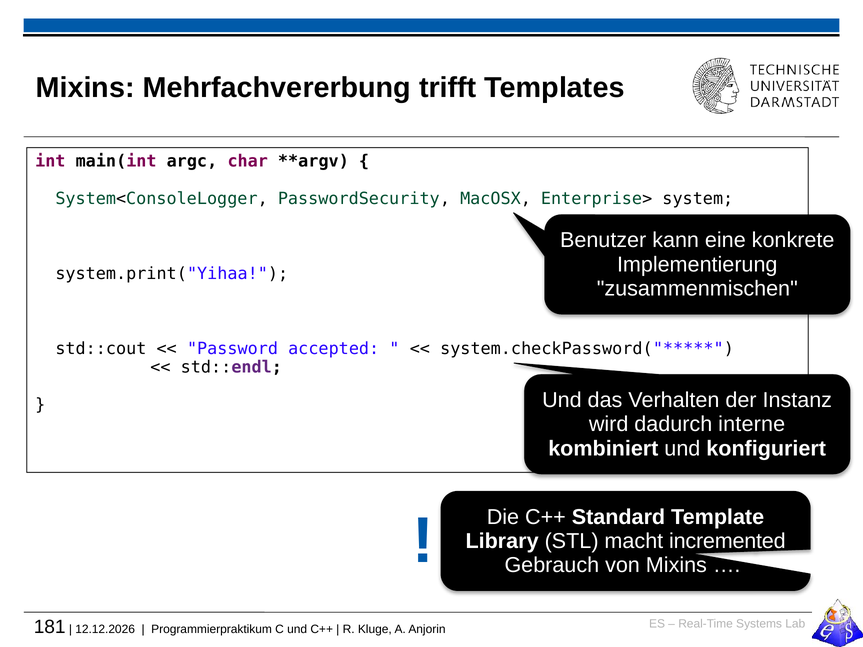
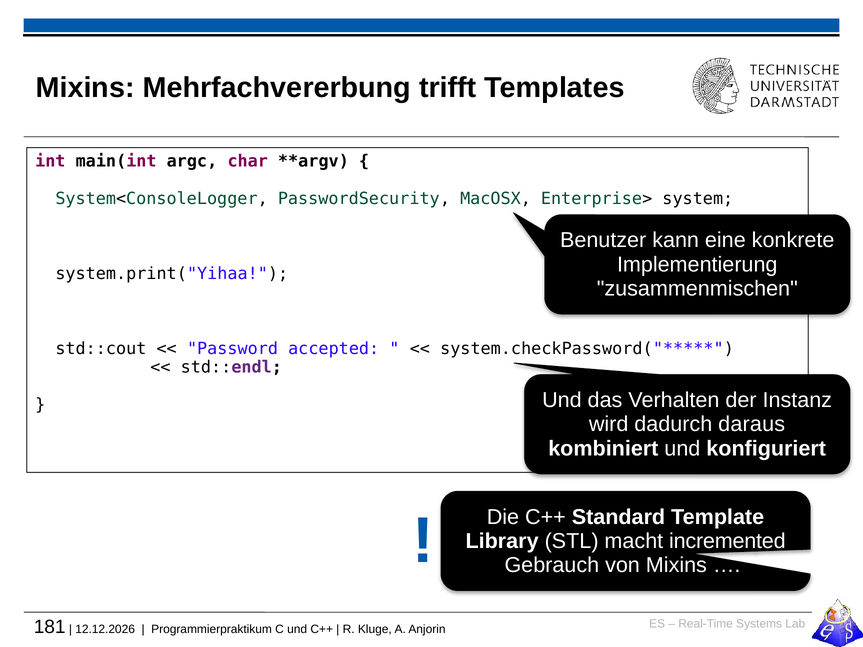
interne: interne -> daraus (752, 424)
